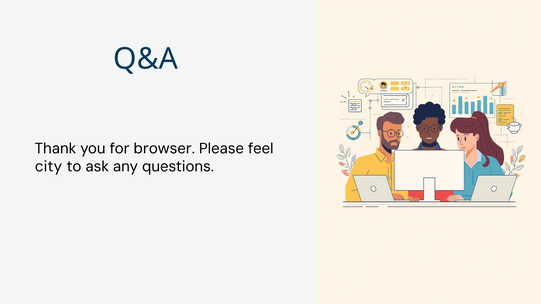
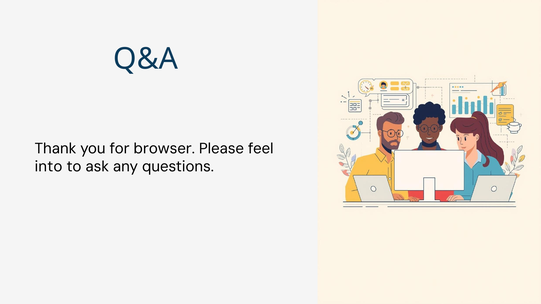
city: city -> into (48, 167)
